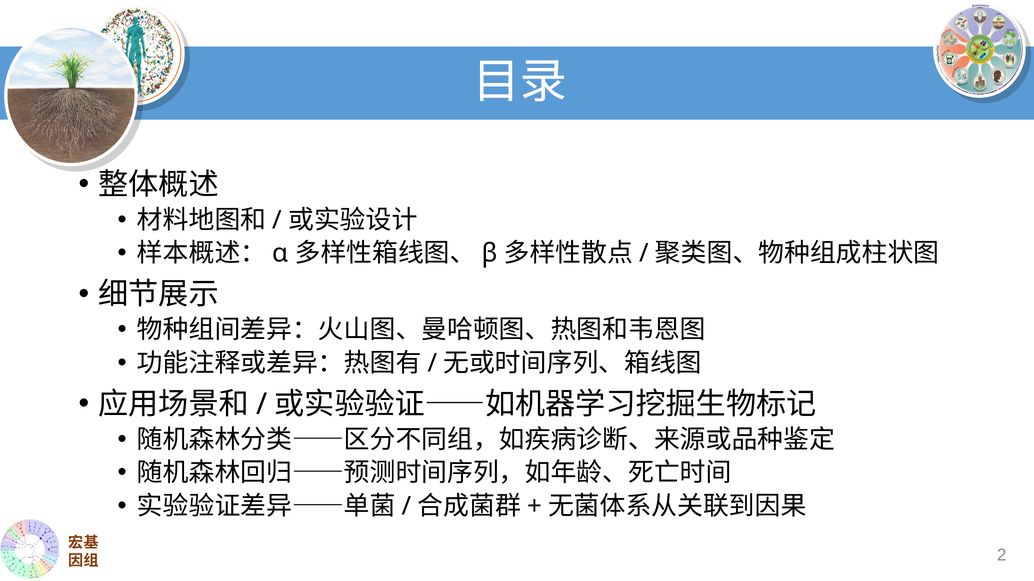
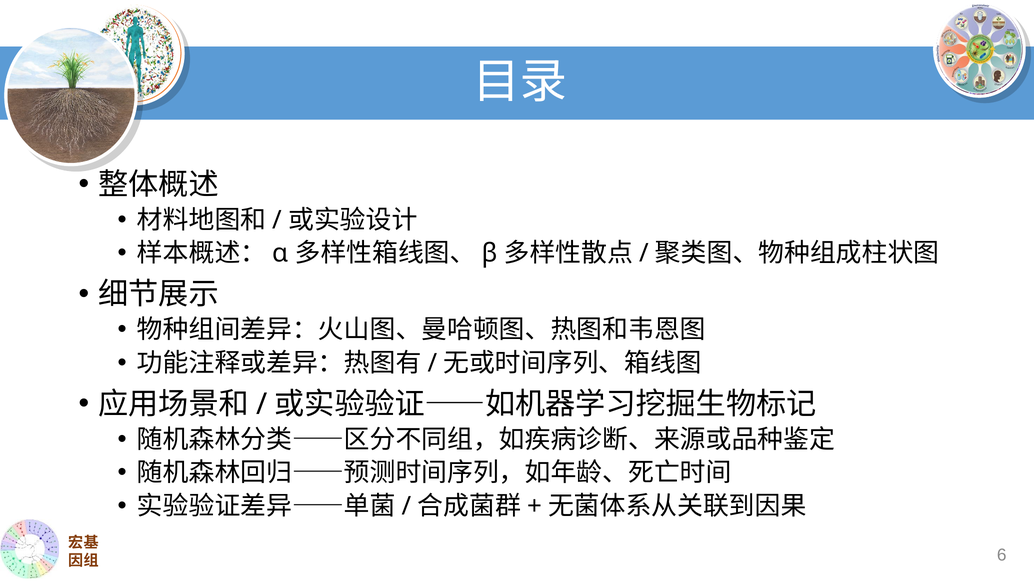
2: 2 -> 6 (1002, 556)
